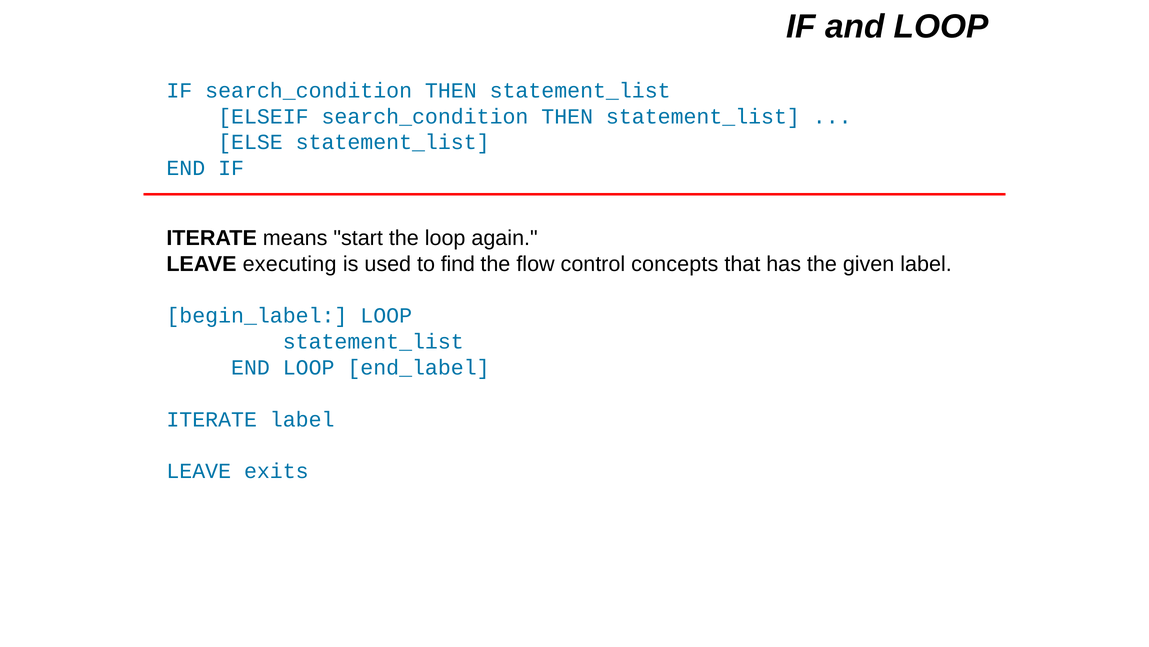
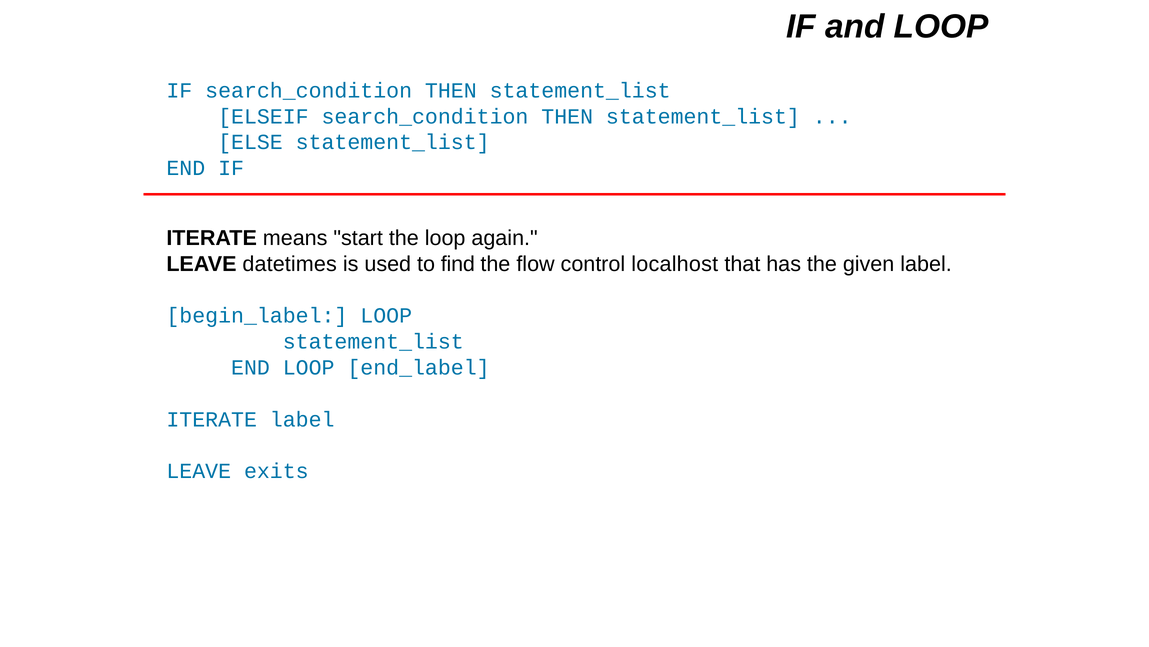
executing: executing -> datetimes (290, 264)
concepts: concepts -> localhost (675, 264)
